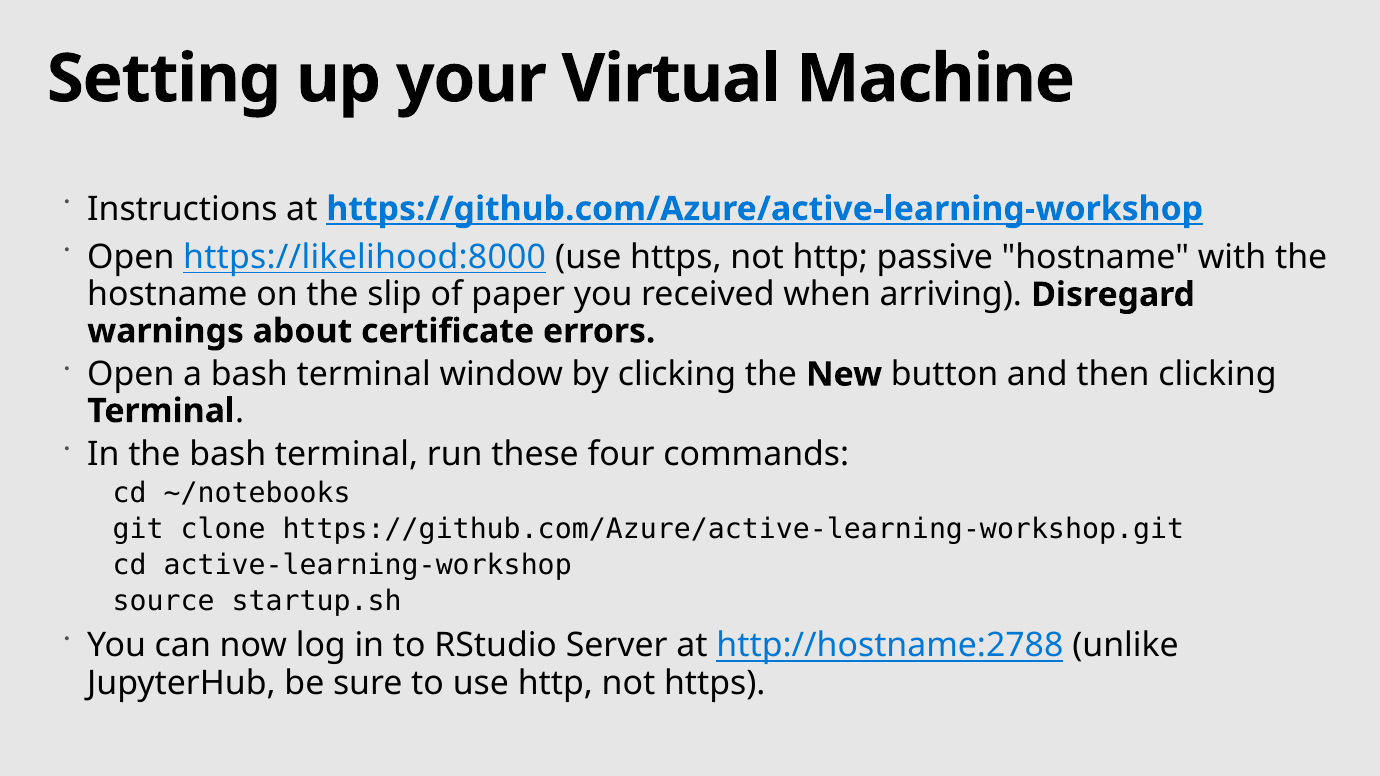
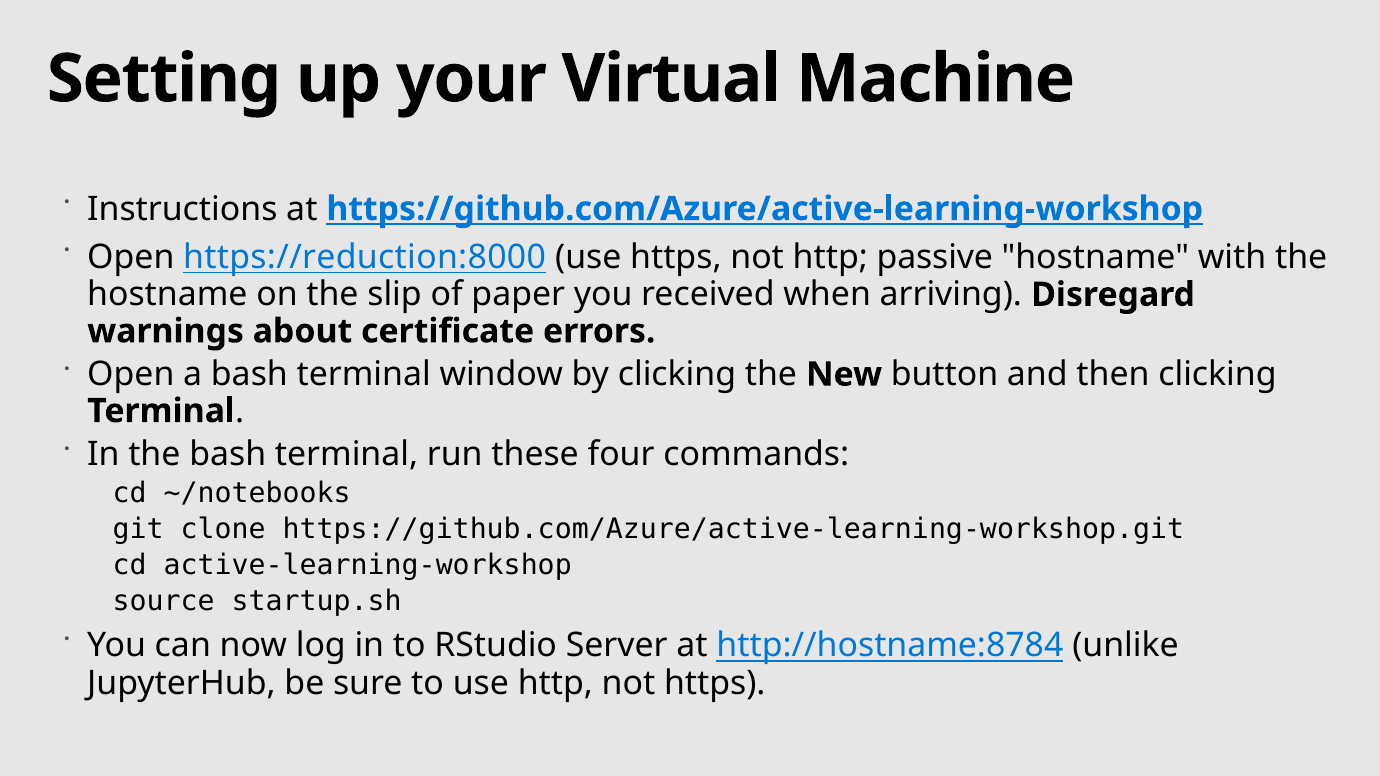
https://likelihood:8000: https://likelihood:8000 -> https://reduction:8000 (365, 257)
http://hostname:2788: http://hostname:2788 -> http://hostname:8784 (890, 646)
